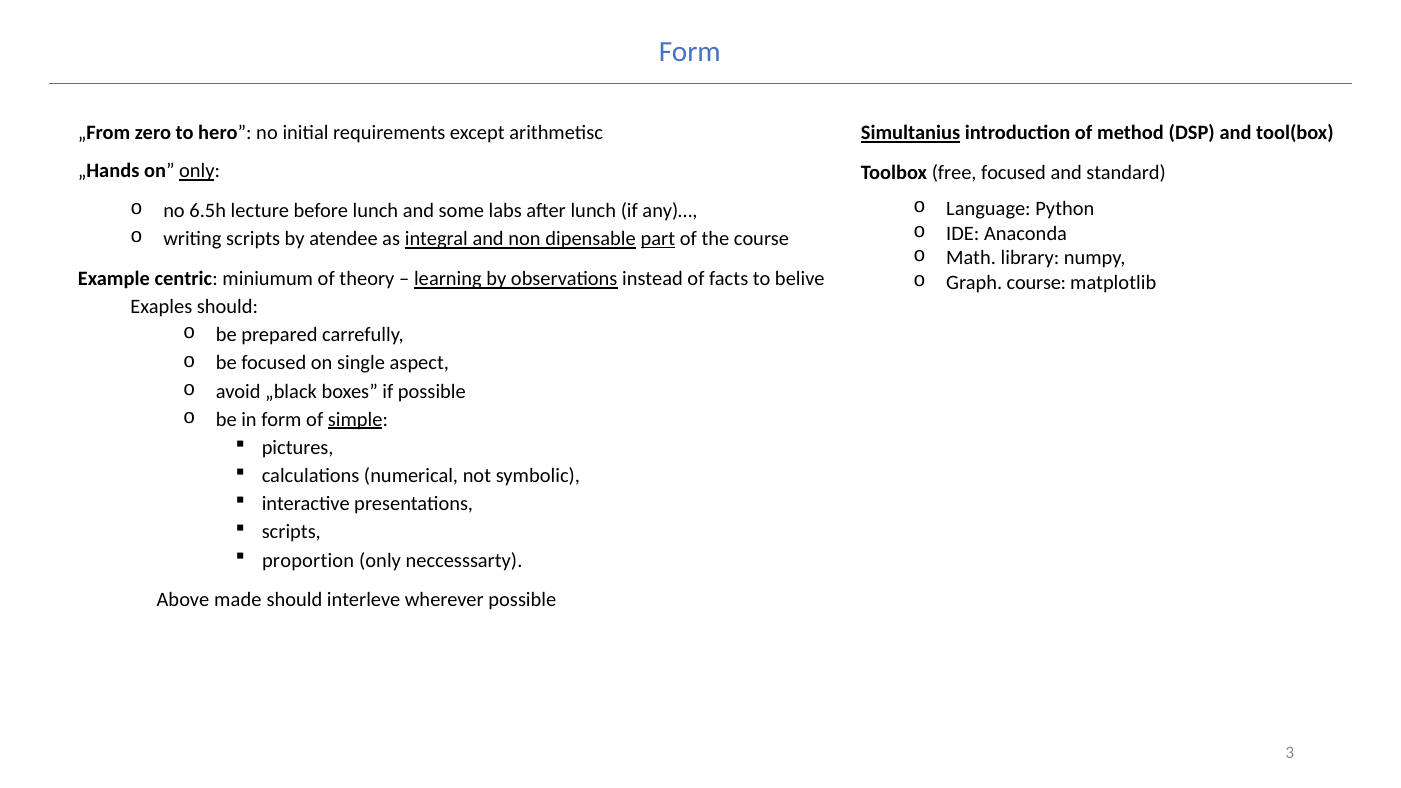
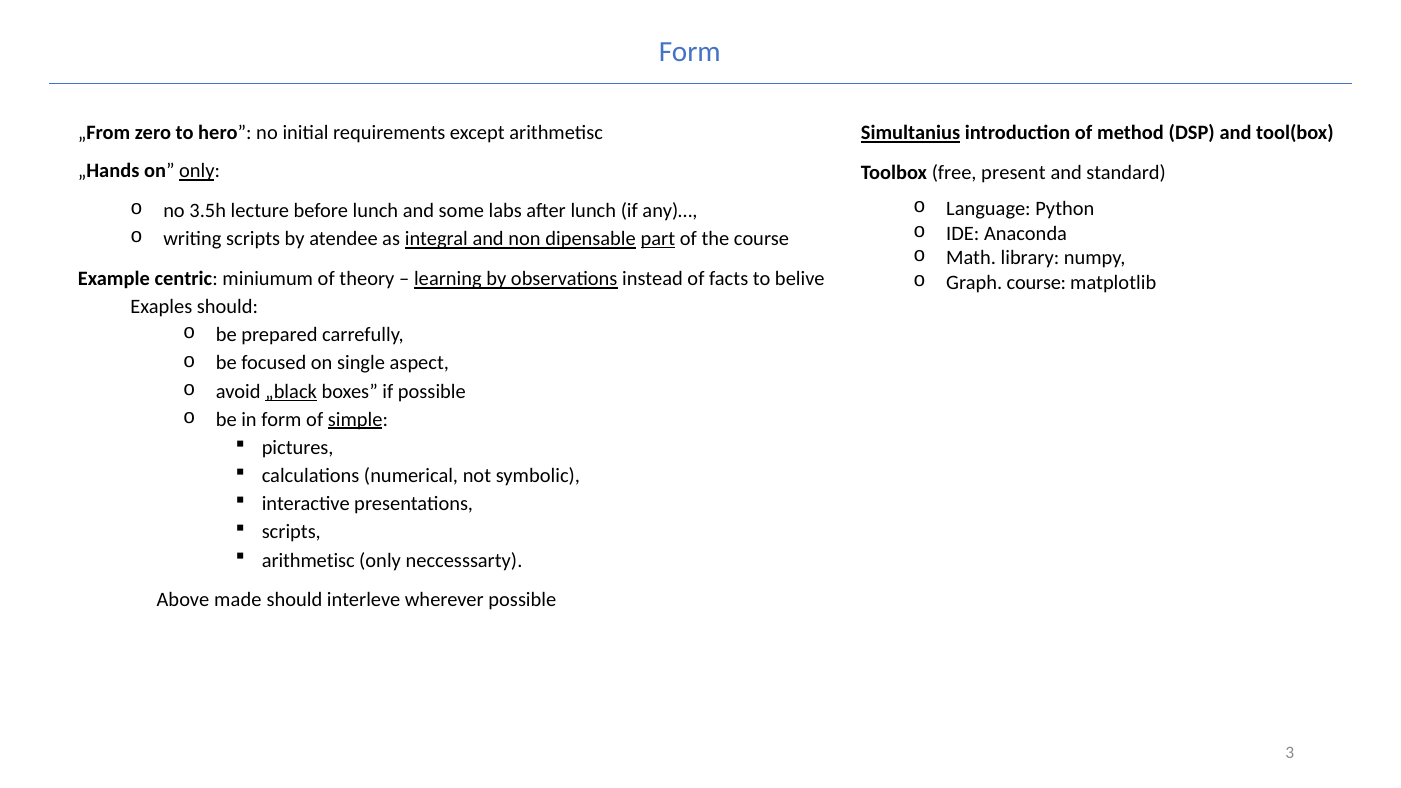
free focused: focused -> present (1013, 173)
6.5h: 6.5h -> 3.5h (208, 211)
„black underline: none -> present (291, 391)
proportion: proportion -> arithmetisc (308, 560)
